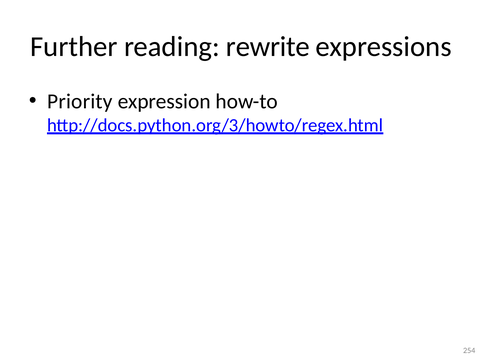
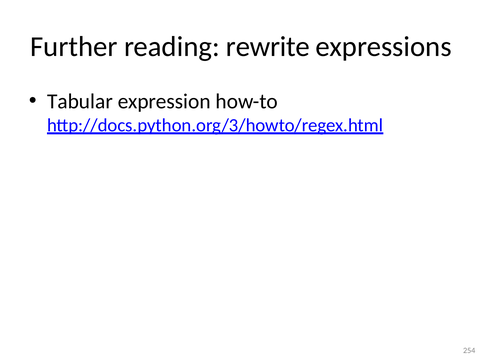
Priority: Priority -> Tabular (80, 101)
